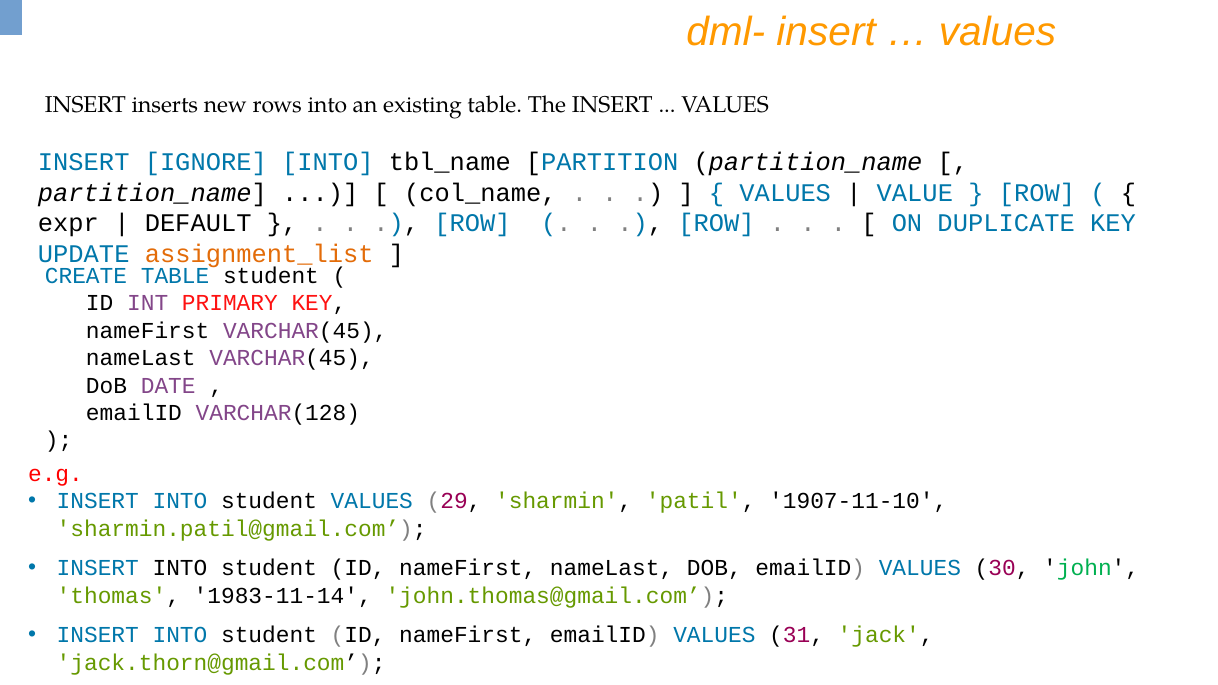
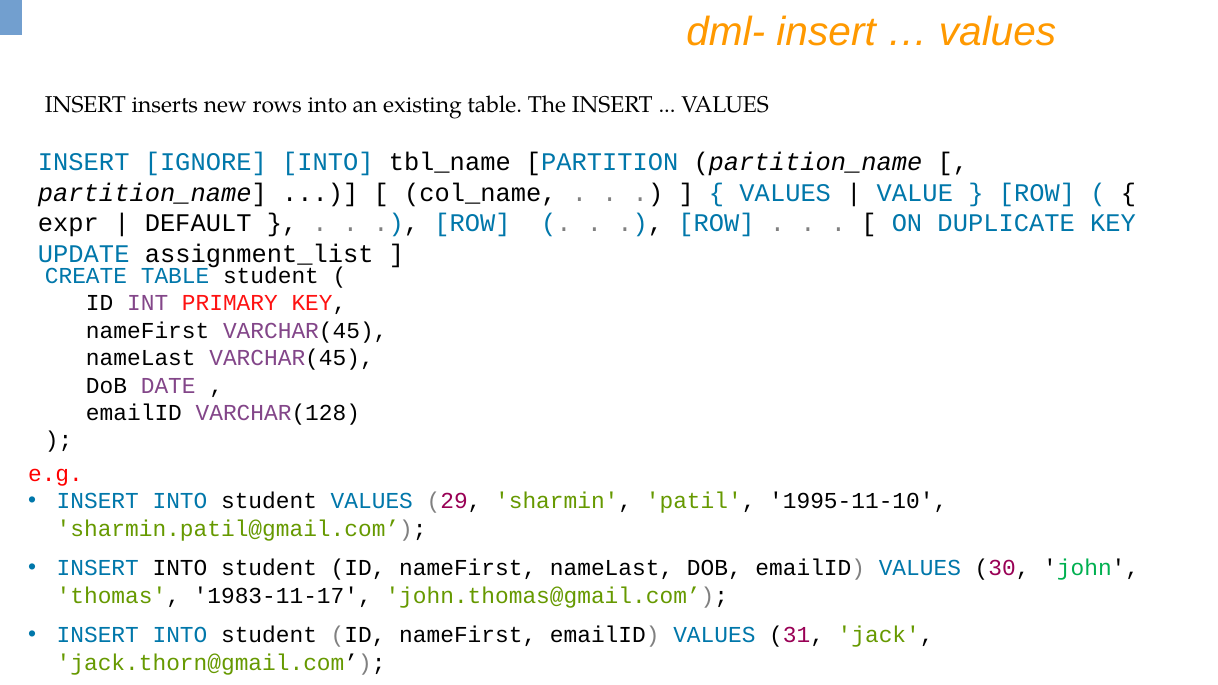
assignment_list colour: orange -> black (259, 254)
1907-11-10: 1907-11-10 -> 1995-11-10 (858, 501)
1983-11-14: 1983-11-14 -> 1983-11-17 (283, 596)
